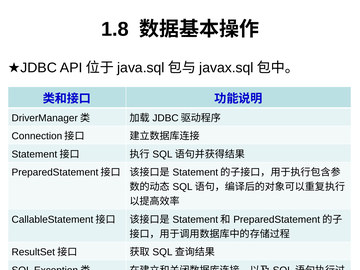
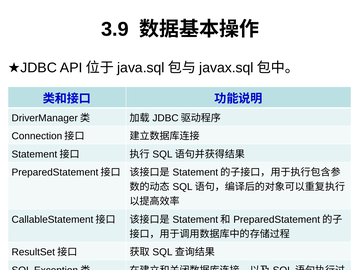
1.8: 1.8 -> 3.9 (115, 29)
